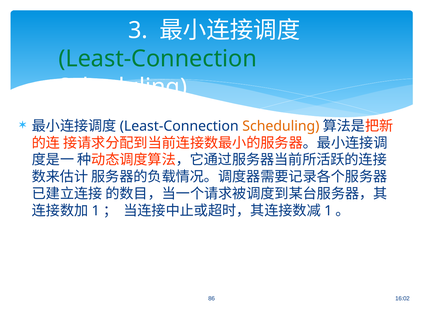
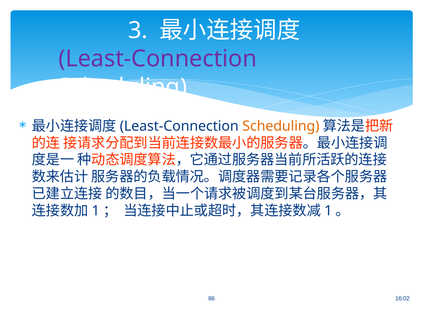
Least-Connection colour: green -> purple (158, 59)
